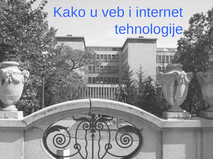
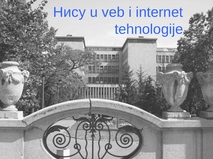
Kako: Kako -> Нису (69, 12)
